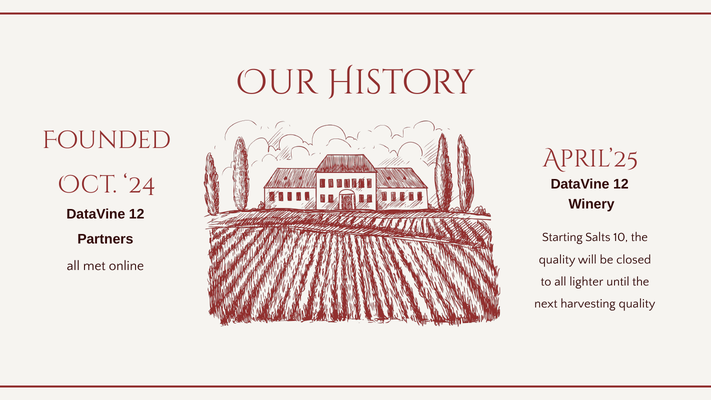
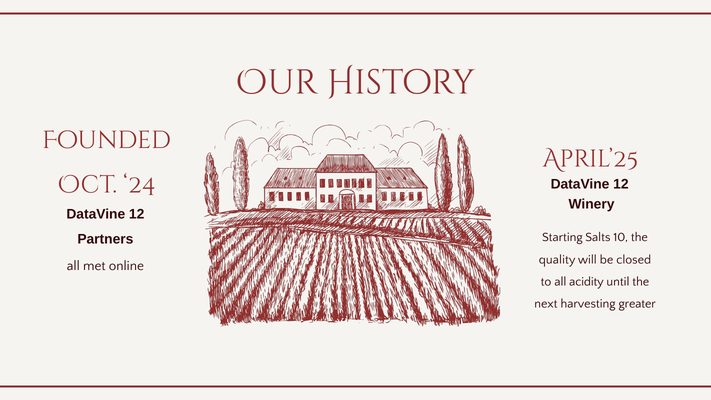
lighter: lighter -> acidity (587, 282)
harvesting quality: quality -> greater (637, 304)
